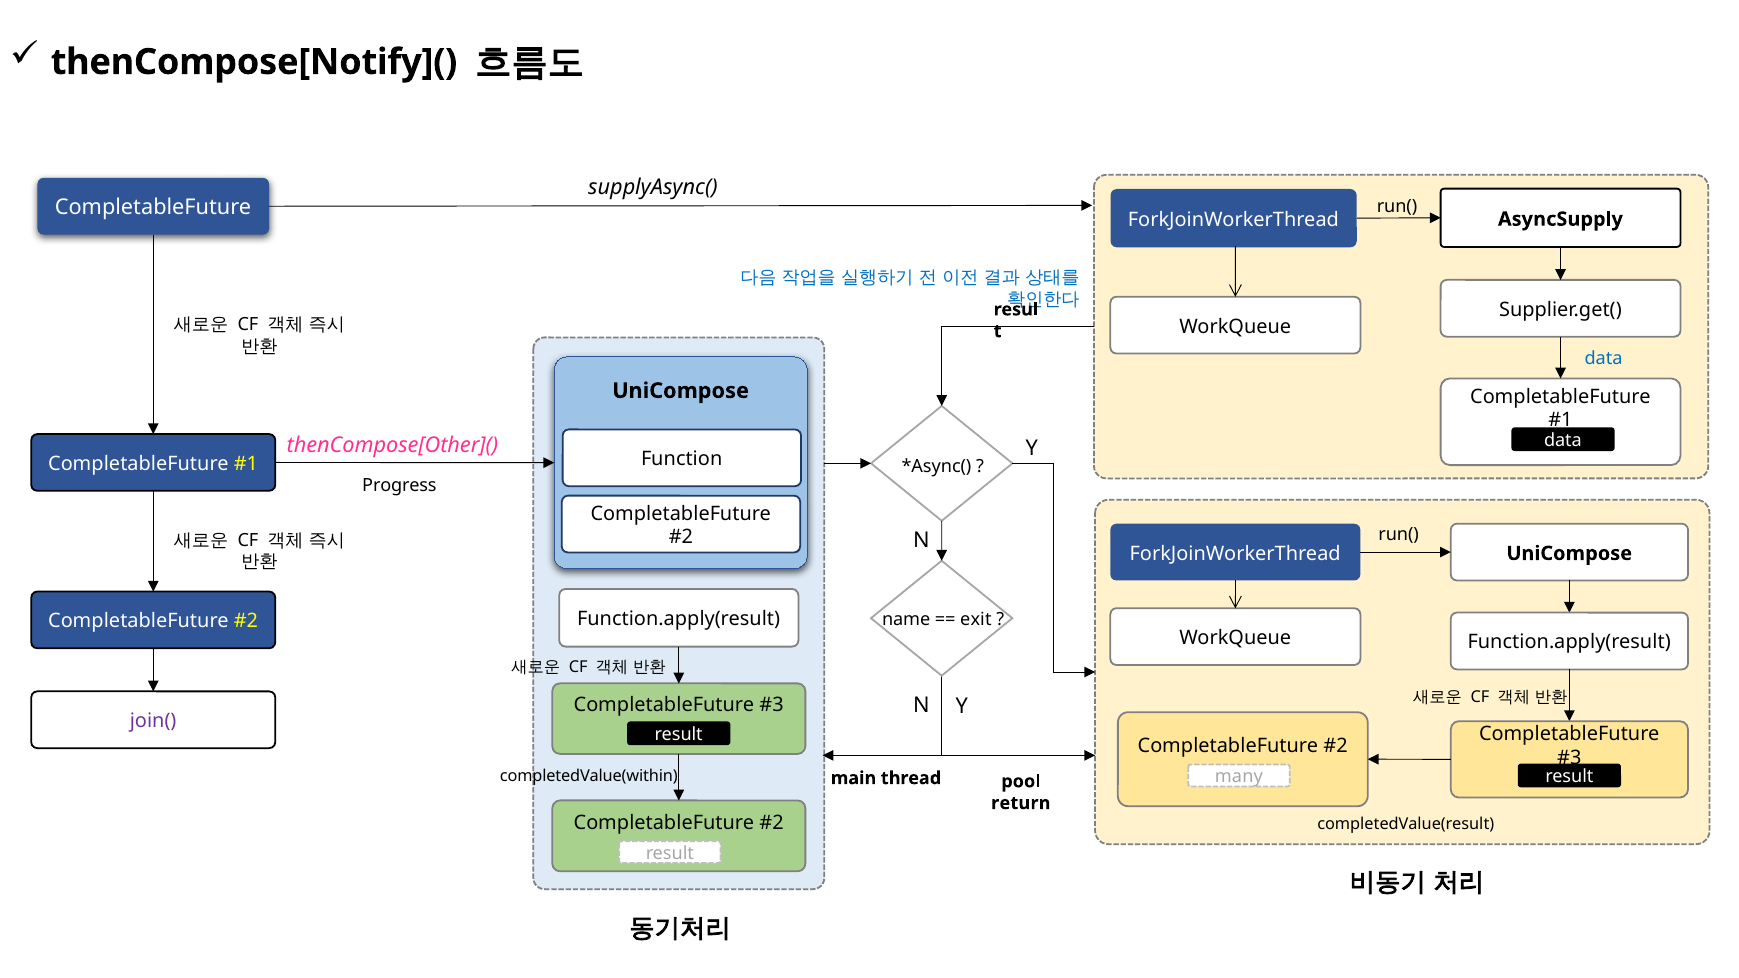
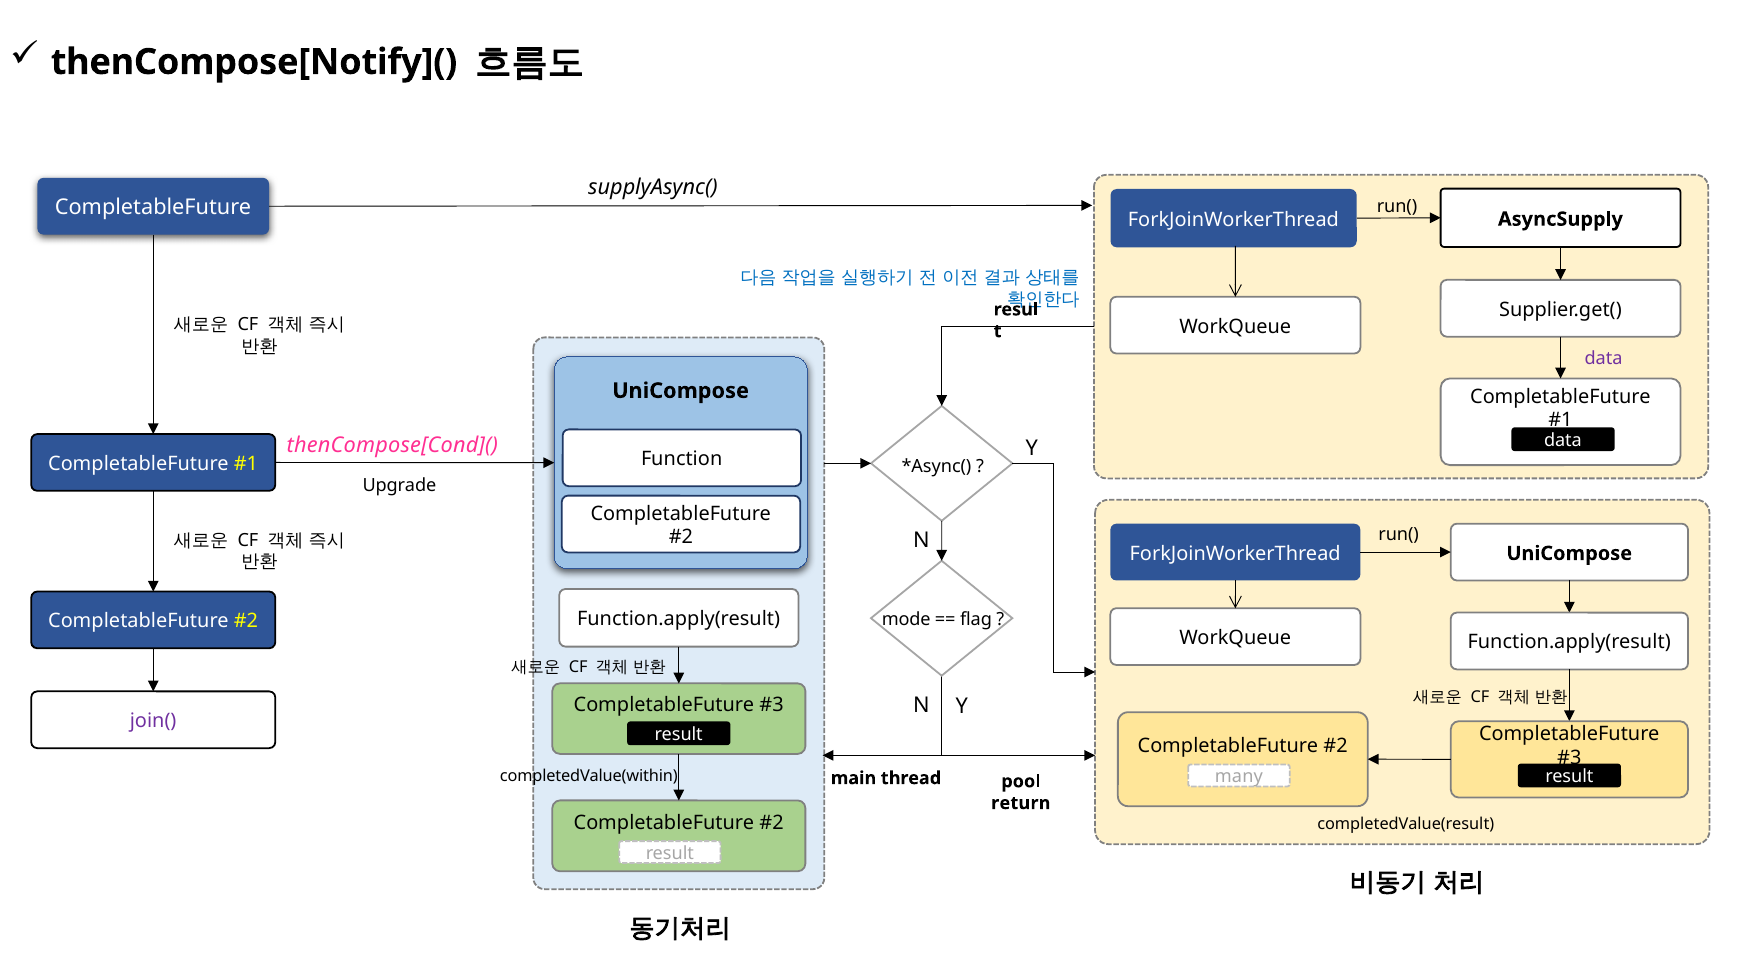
data colour: blue -> purple (1604, 358)
thenCompose[Other](: thenCompose[Other]( -> thenCompose[Cond]( (392, 445)
Progress: Progress -> Upgrade (399, 486)
name: name -> mode (906, 619)
exit: exit -> flag (976, 619)
